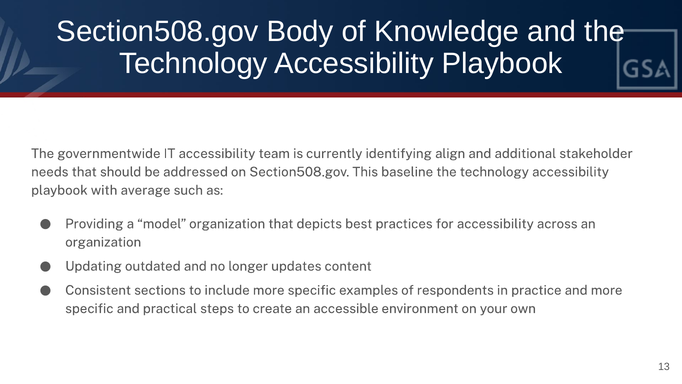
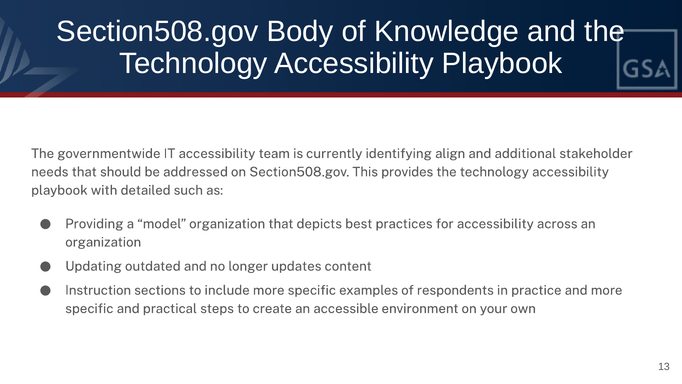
baseline: baseline -> provides (407, 172)
average: average -> detailed (146, 190)
Consistent: Consistent -> Instruction (98, 290)
